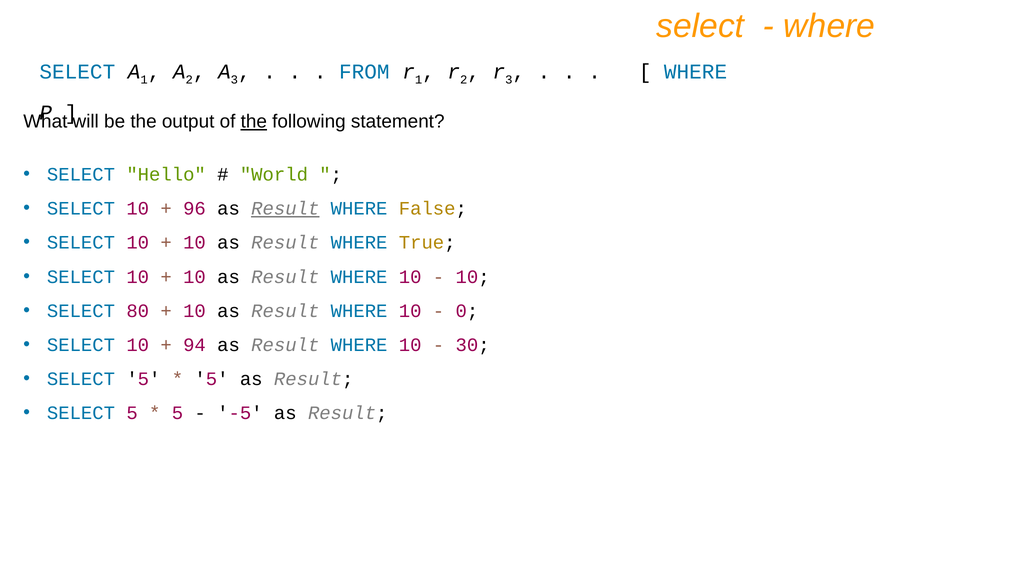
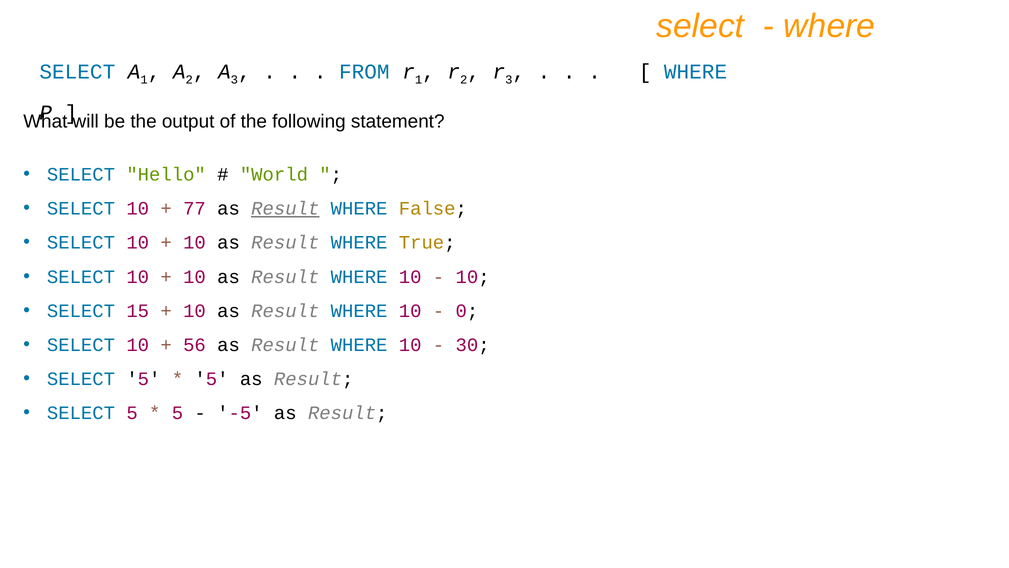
the underline: present -> none (254, 122)
96: 96 -> 77 (194, 208)
80: 80 -> 15 (138, 311)
94: 94 -> 56 (194, 345)
